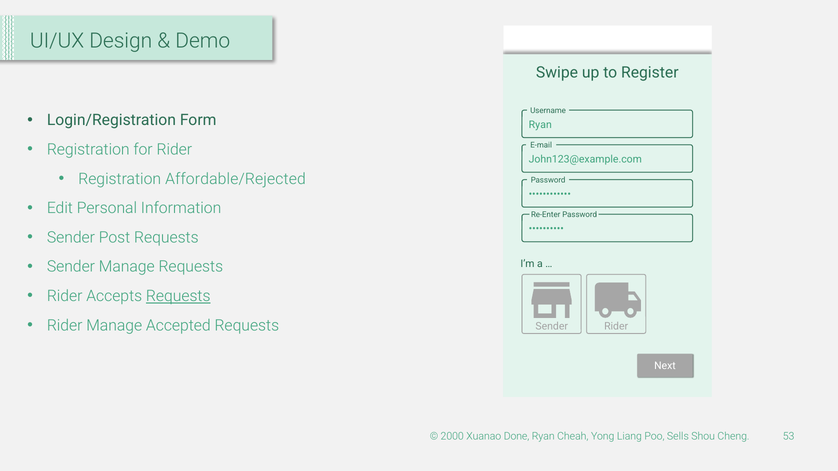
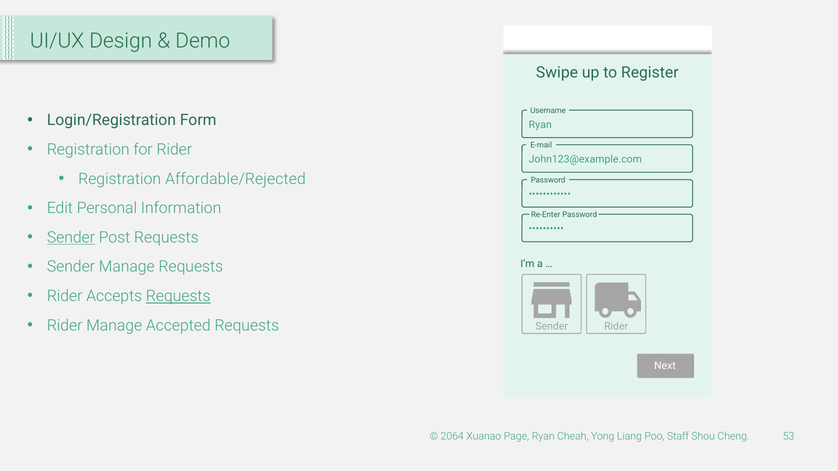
Sender underline: none -> present (71, 238)
2000: 2000 -> 2064 (452, 437)
Done: Done -> Page (516, 437)
Sells: Sells -> Staff (678, 437)
